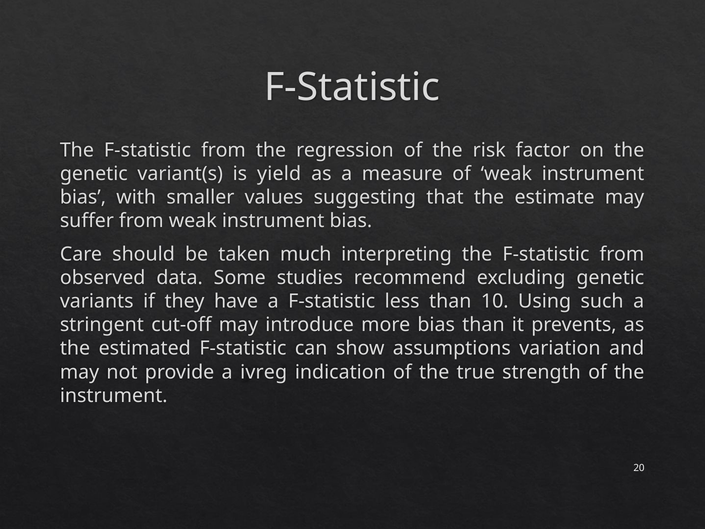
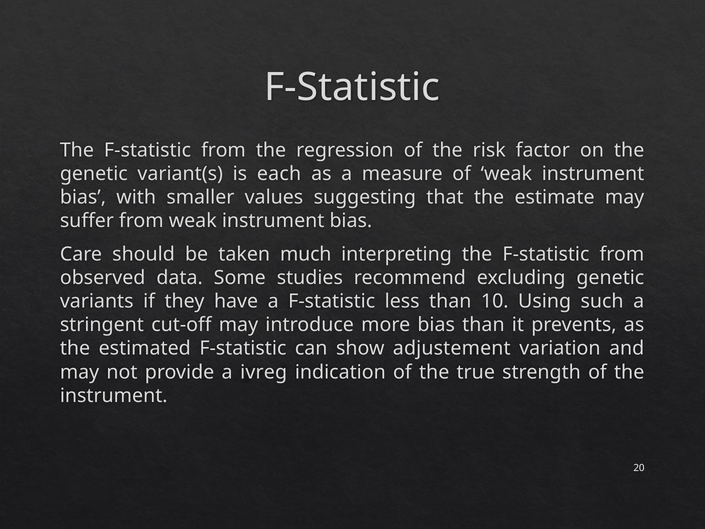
yield: yield -> each (279, 174)
assumptions: assumptions -> adjustement (452, 348)
